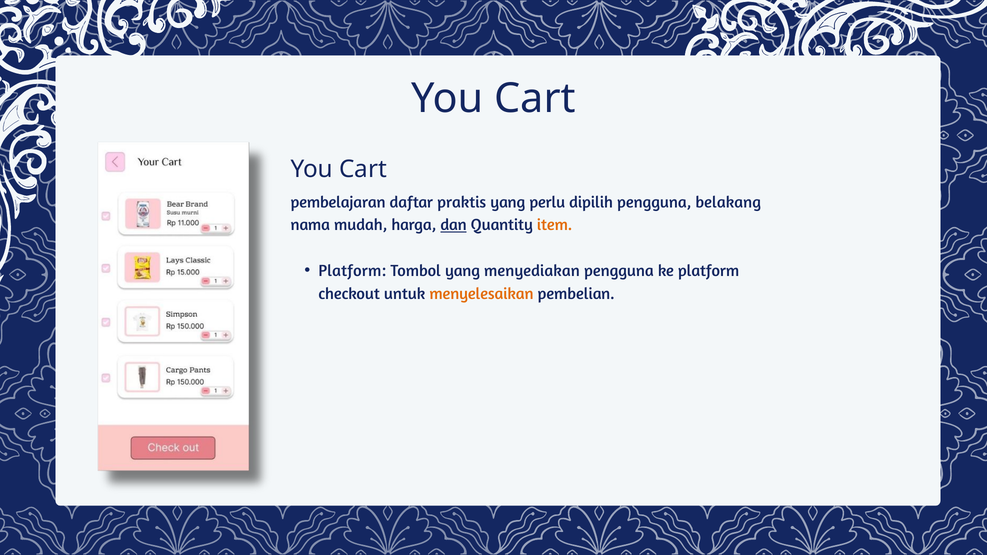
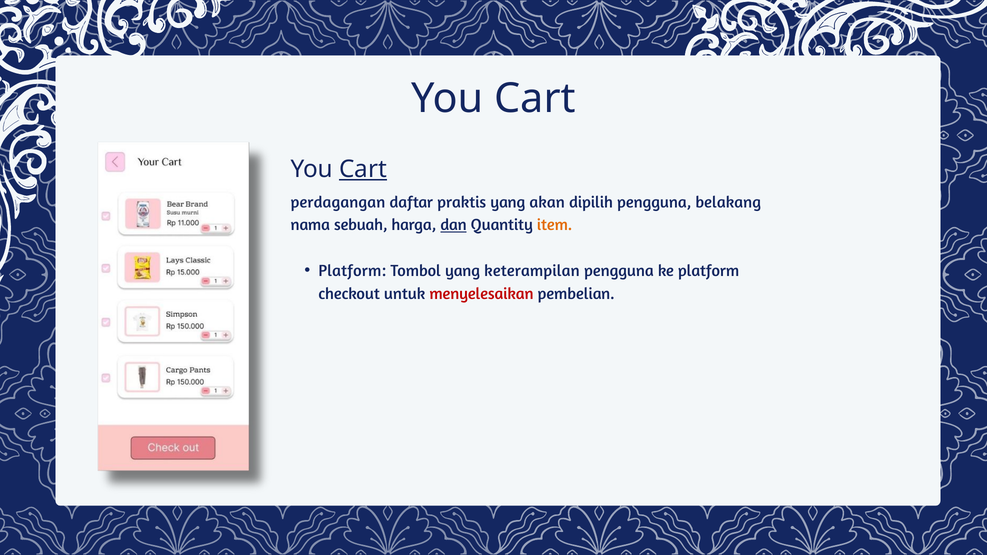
Cart underline: none -> present (363, 169)
pembelajaran: pembelajaran -> perdagangan (338, 202)
perlu: perlu -> akan (547, 202)
mudah: mudah -> sebuah (361, 225)
menyediakan: menyediakan -> keterampilan (532, 271)
menyelesaikan colour: orange -> red (481, 294)
